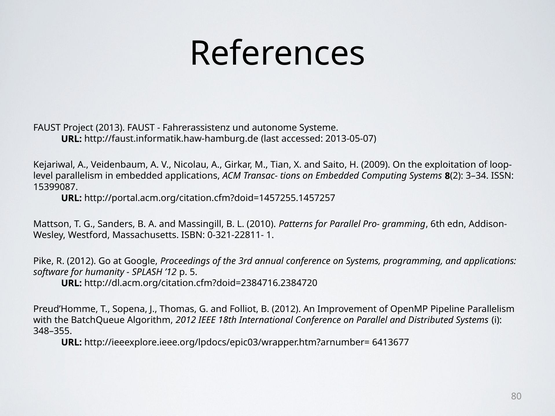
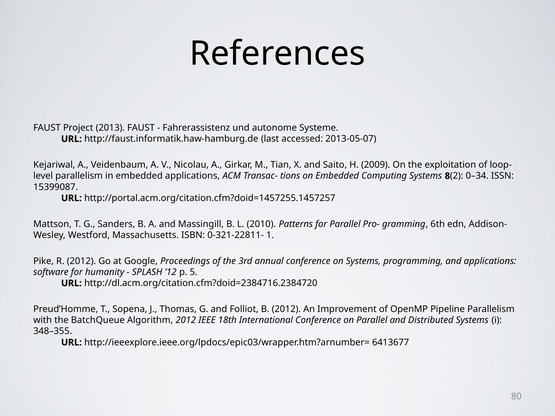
3–34: 3–34 -> 0–34 (477, 176)
